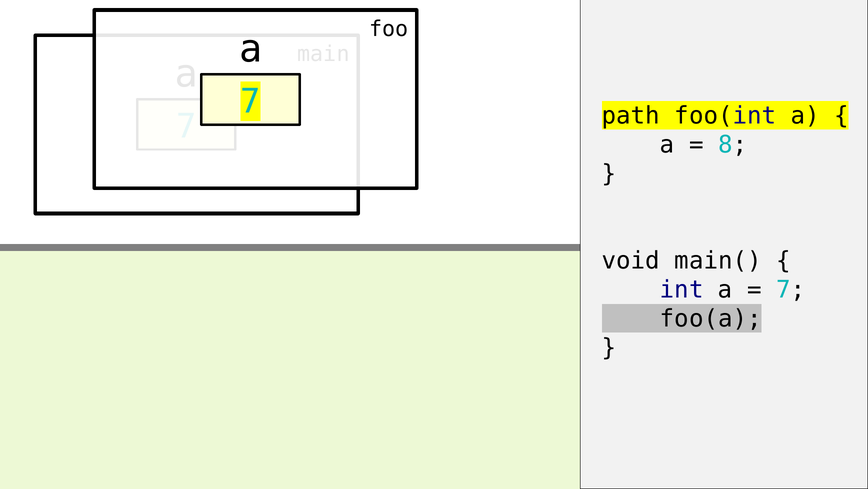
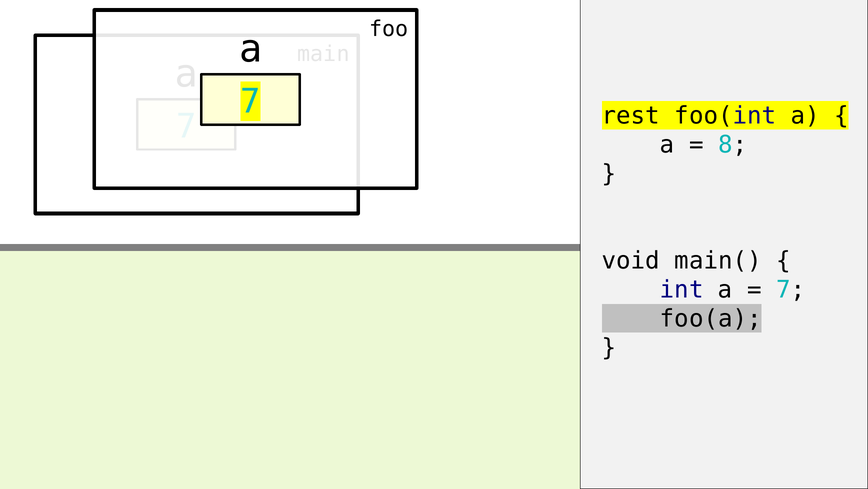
path: path -> rest (631, 116)
